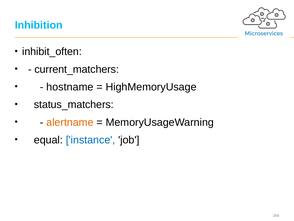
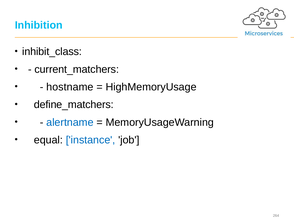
inhibit_often: inhibit_often -> inhibit_class (52, 52)
status_matchers: status_matchers -> define_matchers (74, 104)
alertname colour: orange -> blue (70, 122)
